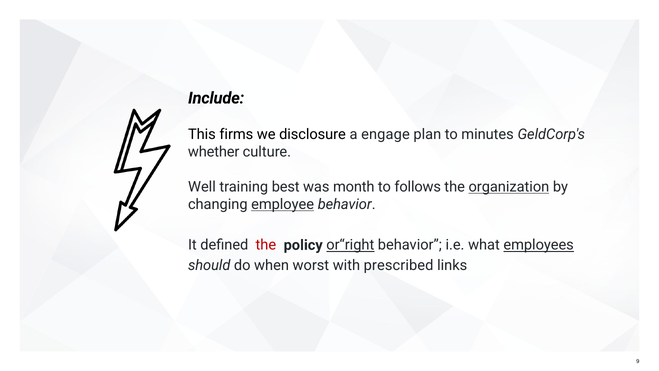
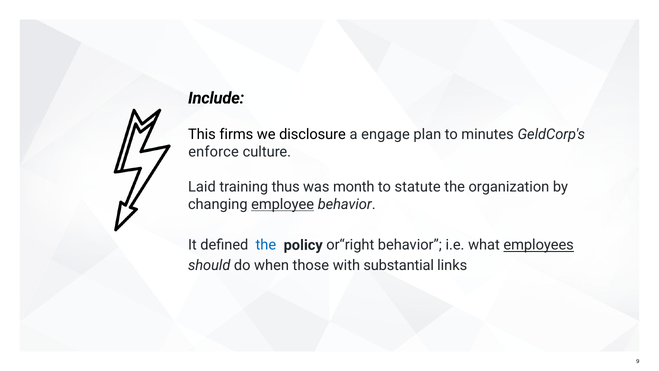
whether: whether -> enforce (214, 152)
Well: Well -> Laid (202, 187)
best: best -> thus (286, 187)
follows: follows -> statute (418, 187)
organization underline: present -> none (509, 187)
the colour: red -> blue (266, 245)
or“right underline: present -> none (350, 245)
worst: worst -> those (311, 265)
prescribed: prescribed -> substantial (399, 265)
